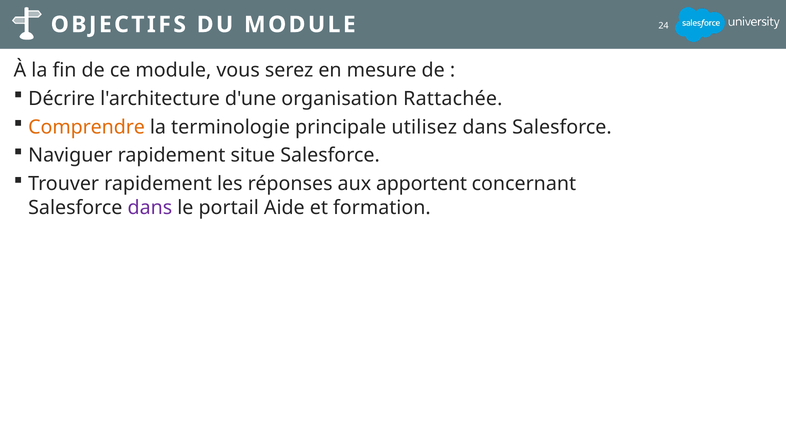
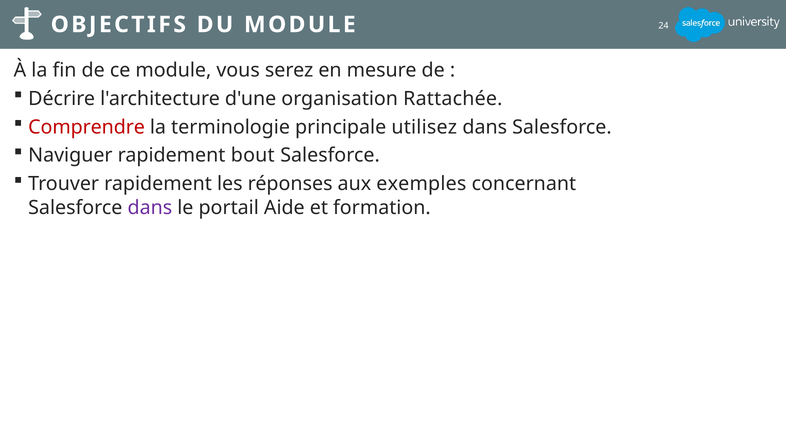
Comprendre colour: orange -> red (87, 127)
situe: situe -> bout (253, 156)
apportent: apportent -> exemples (421, 184)
